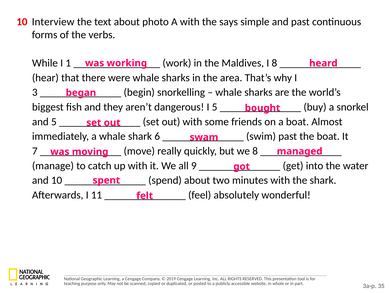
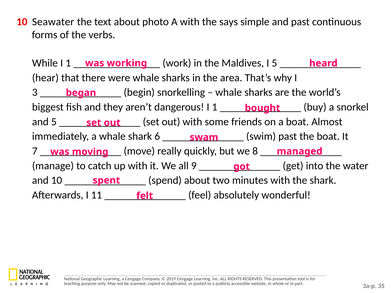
Interview: Interview -> Seawater (53, 22)
I 8: 8 -> 5 (274, 63)
dangerous I 5: 5 -> 1 (215, 107)
